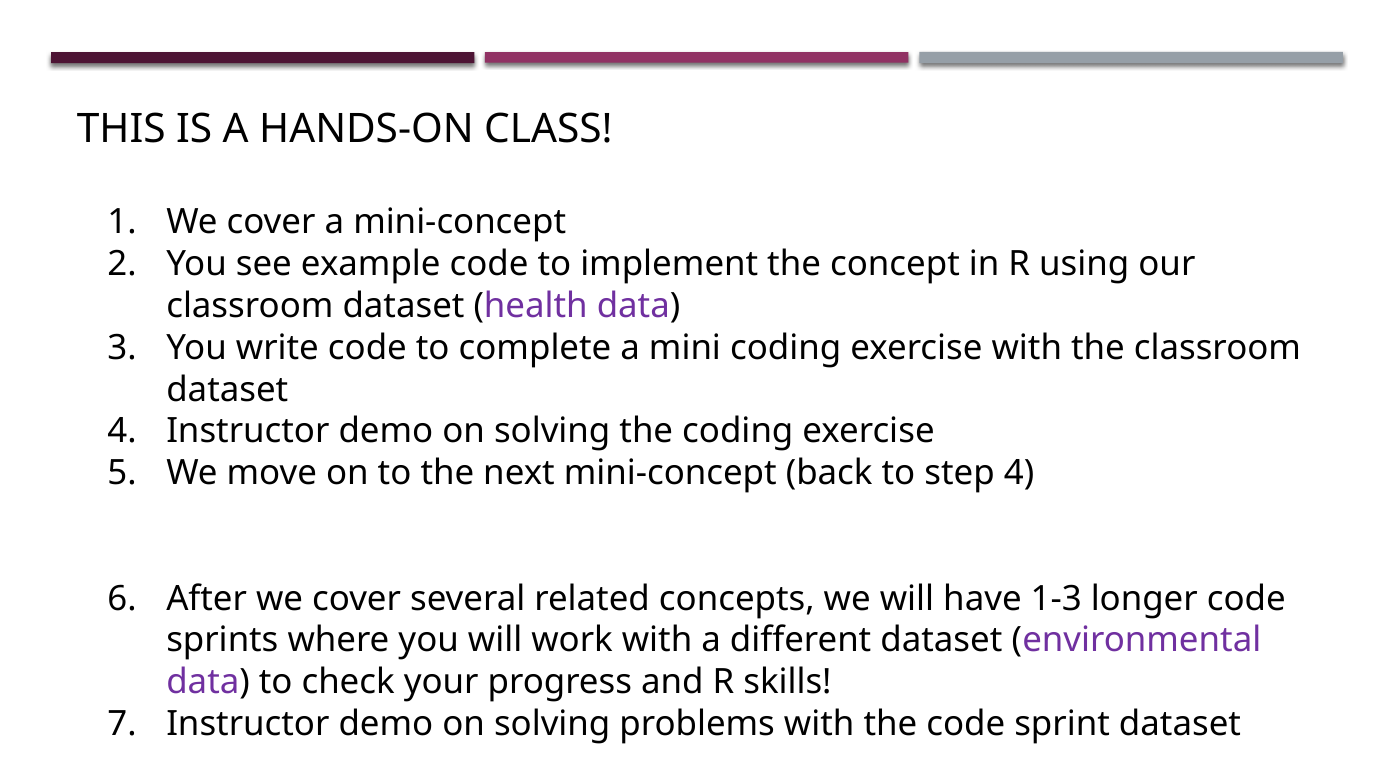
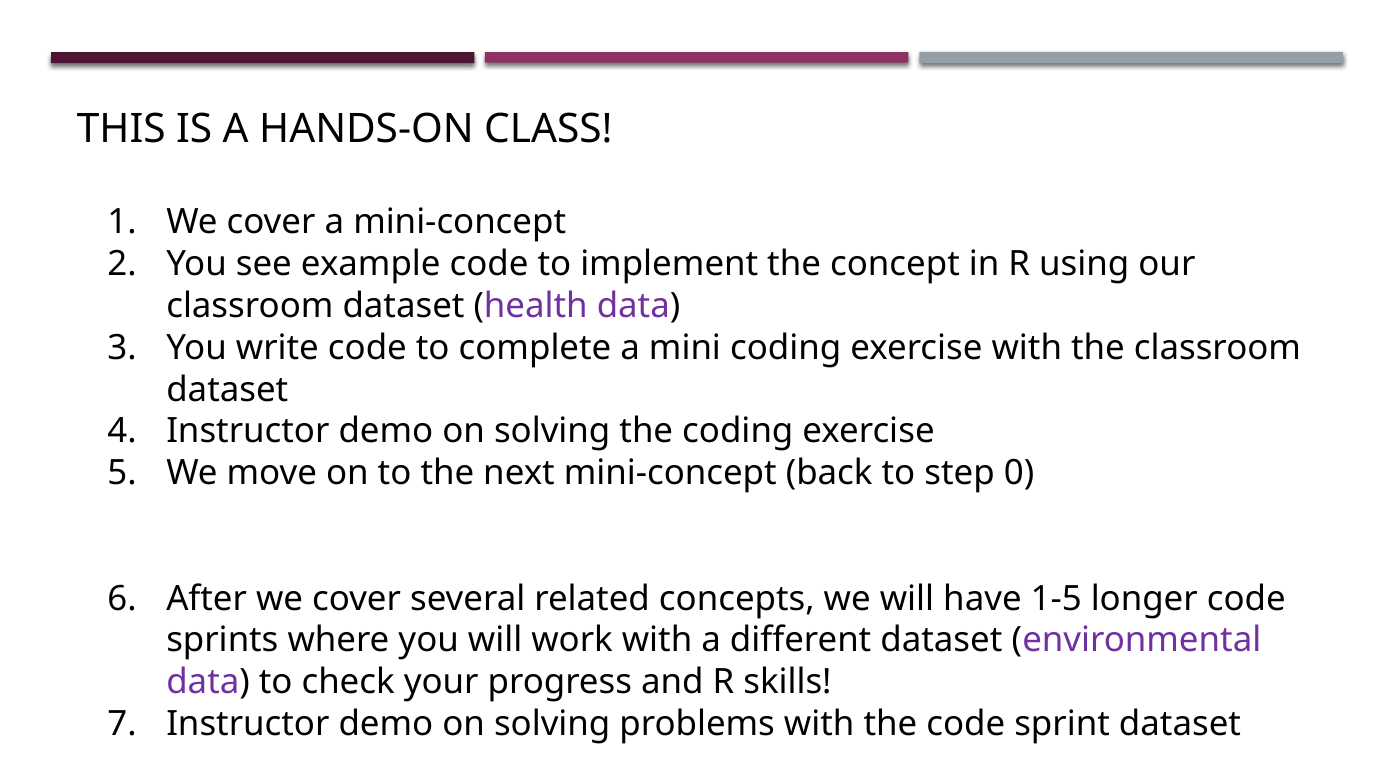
step 4: 4 -> 0 (1019, 473)
1-3: 1-3 -> 1-5 (1056, 599)
